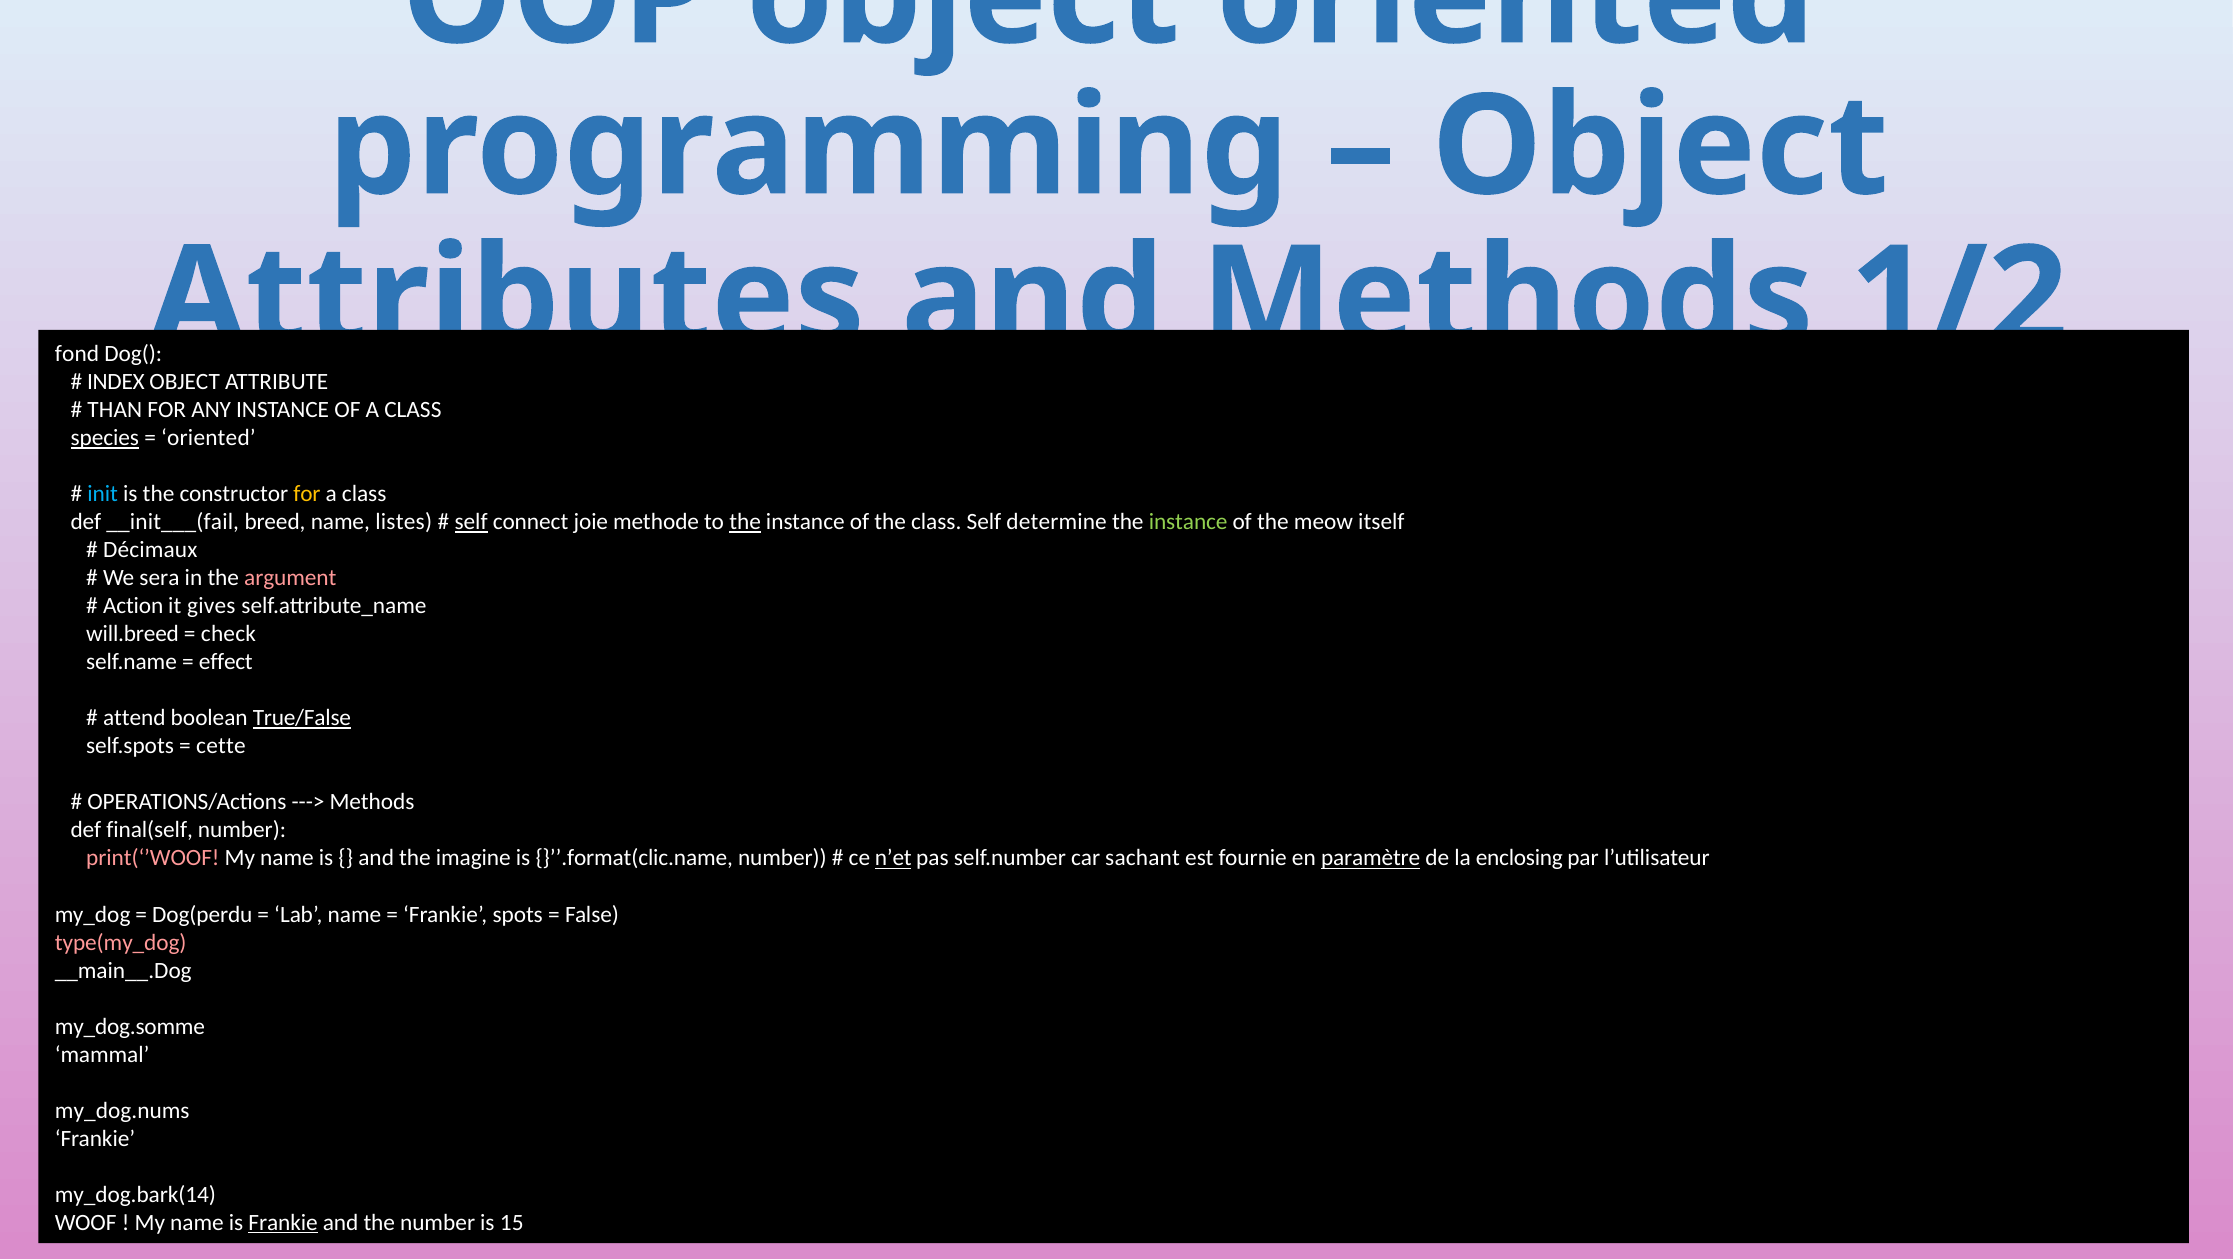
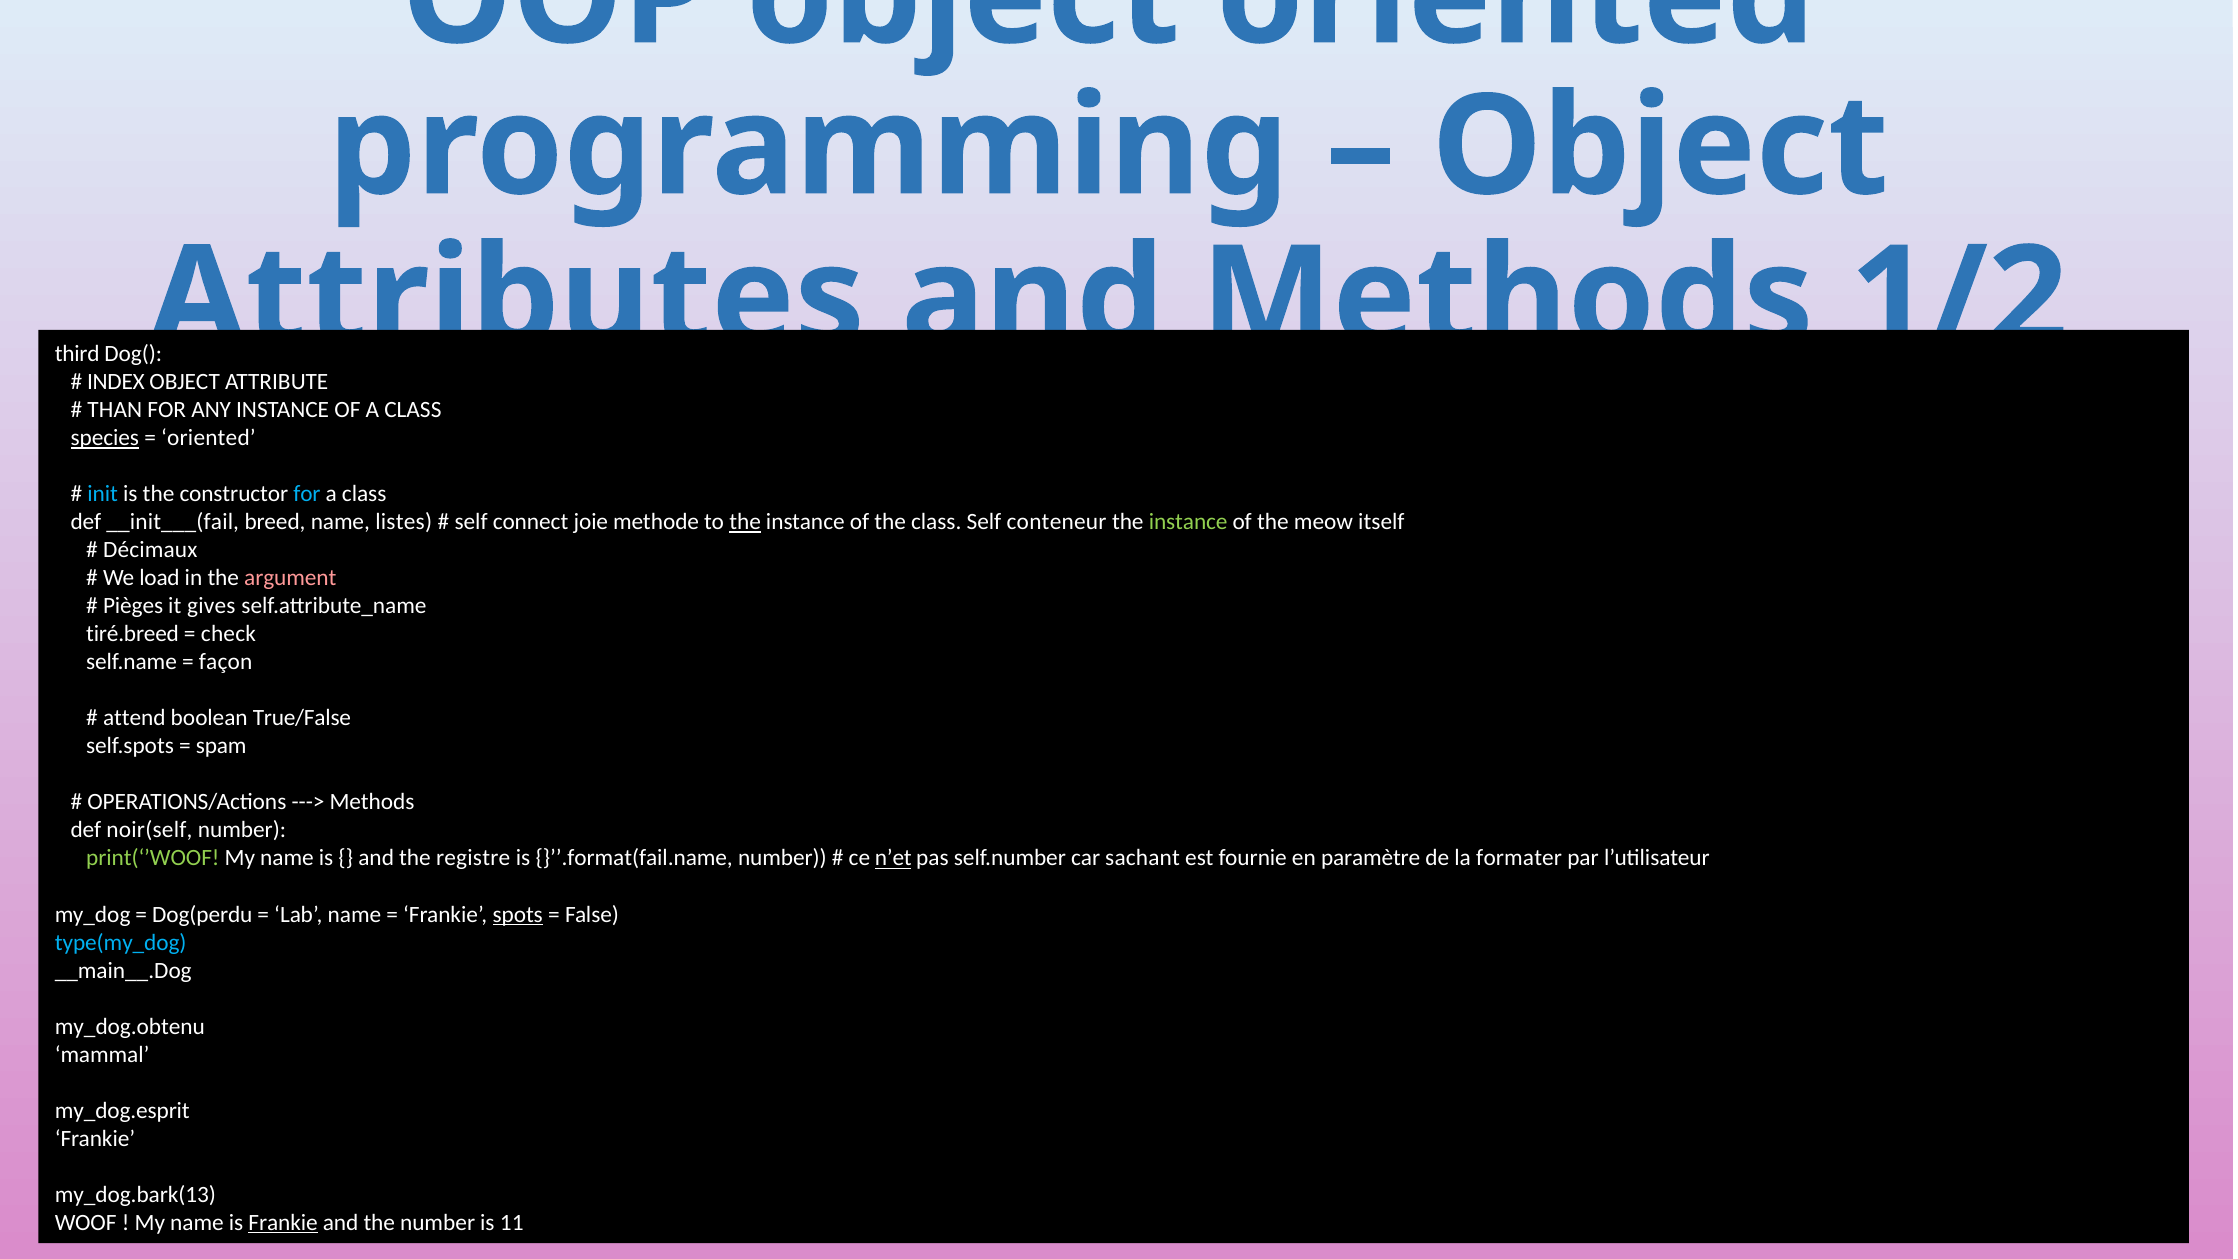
fond: fond -> third (77, 354)
for colour: yellow -> light blue (307, 494)
self underline: present -> none (471, 522)
determine: determine -> conteneur (1057, 522)
sera: sera -> load (160, 578)
Action: Action -> Pièges (133, 606)
will.breed: will.breed -> tiré.breed (133, 634)
effect: effect -> façon (226, 662)
True/False underline: present -> none (302, 718)
cette: cette -> spam (221, 746)
final(self: final(self -> noir(self (149, 830)
print(‘’WOOF colour: pink -> light green (153, 858)
imagine: imagine -> registre (473, 858)
}’’.format(clic.name: }’’.format(clic.name -> }’’.format(fail.name (634, 858)
paramètre underline: present -> none (1371, 858)
enclosing: enclosing -> formater (1519, 858)
spots underline: none -> present (518, 914)
type(my_dog colour: pink -> light blue (121, 942)
my_dog.somme: my_dog.somme -> my_dog.obtenu (130, 1026)
my_dog.nums: my_dog.nums -> my_dog.esprit (122, 1110)
my_dog.bark(14: my_dog.bark(14 -> my_dog.bark(13 (135, 1194)
15: 15 -> 11 (512, 1222)
